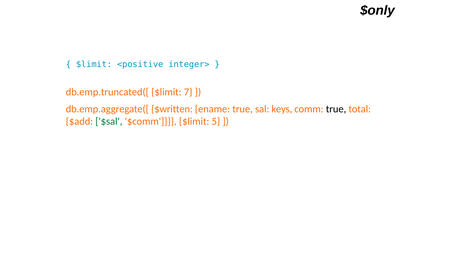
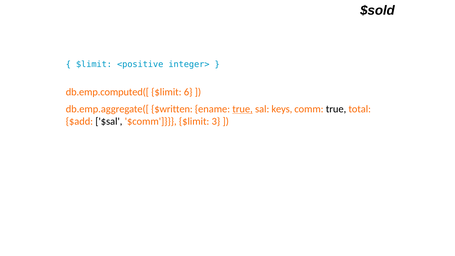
$only: $only -> $sold (377, 11)
db.emp.truncated([: db.emp.truncated([ -> db.emp.computed([ (107, 92)
7: 7 -> 6 (188, 92)
true underline: none -> present (243, 109)
$sal colour: green -> black (109, 122)
5: 5 -> 3 (216, 122)
